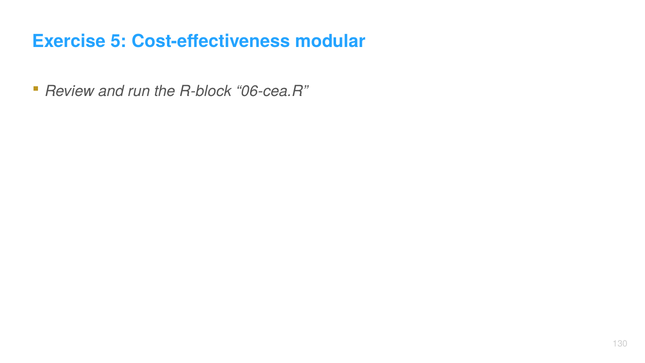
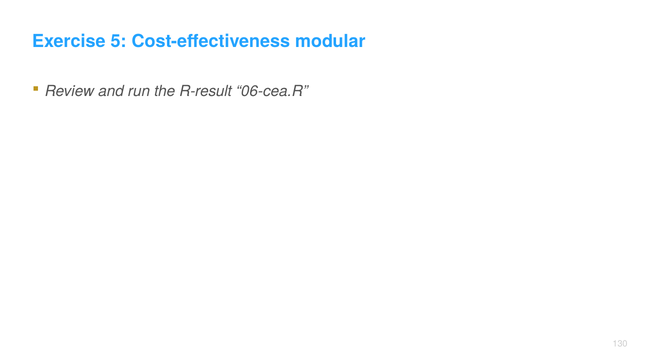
R-block: R-block -> R-result (206, 91)
